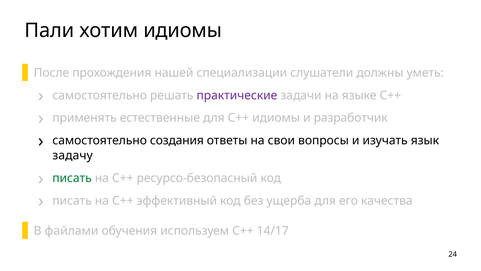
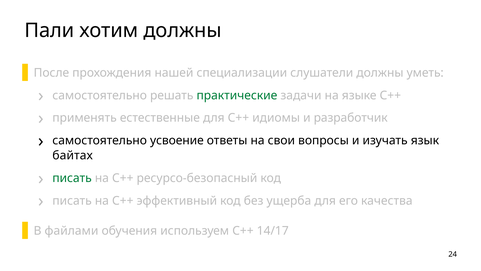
хотим идиомы: идиомы -> должны (183, 30)
практические colour: purple -> green (237, 95)
создания: создания -> усвоение (177, 140)
задачу: задачу -> байтах (73, 155)
